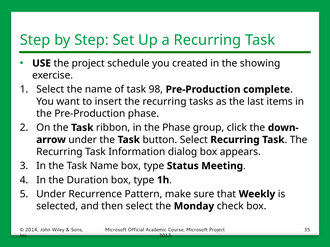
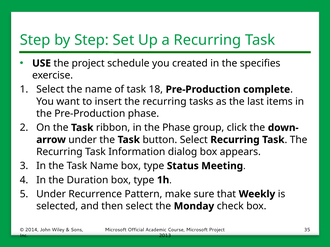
showing: showing -> specifies (260, 63)
98: 98 -> 18 (156, 90)
